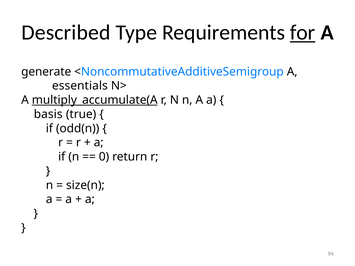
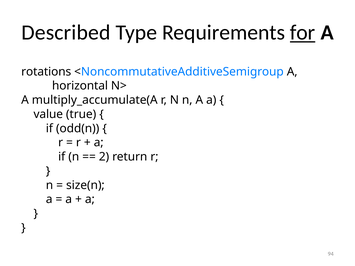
generate: generate -> rotations (46, 72)
essentials: essentials -> horizontal (80, 86)
multiply_accumulate(A underline: present -> none (95, 100)
basis: basis -> value (48, 114)
0: 0 -> 2 (104, 157)
